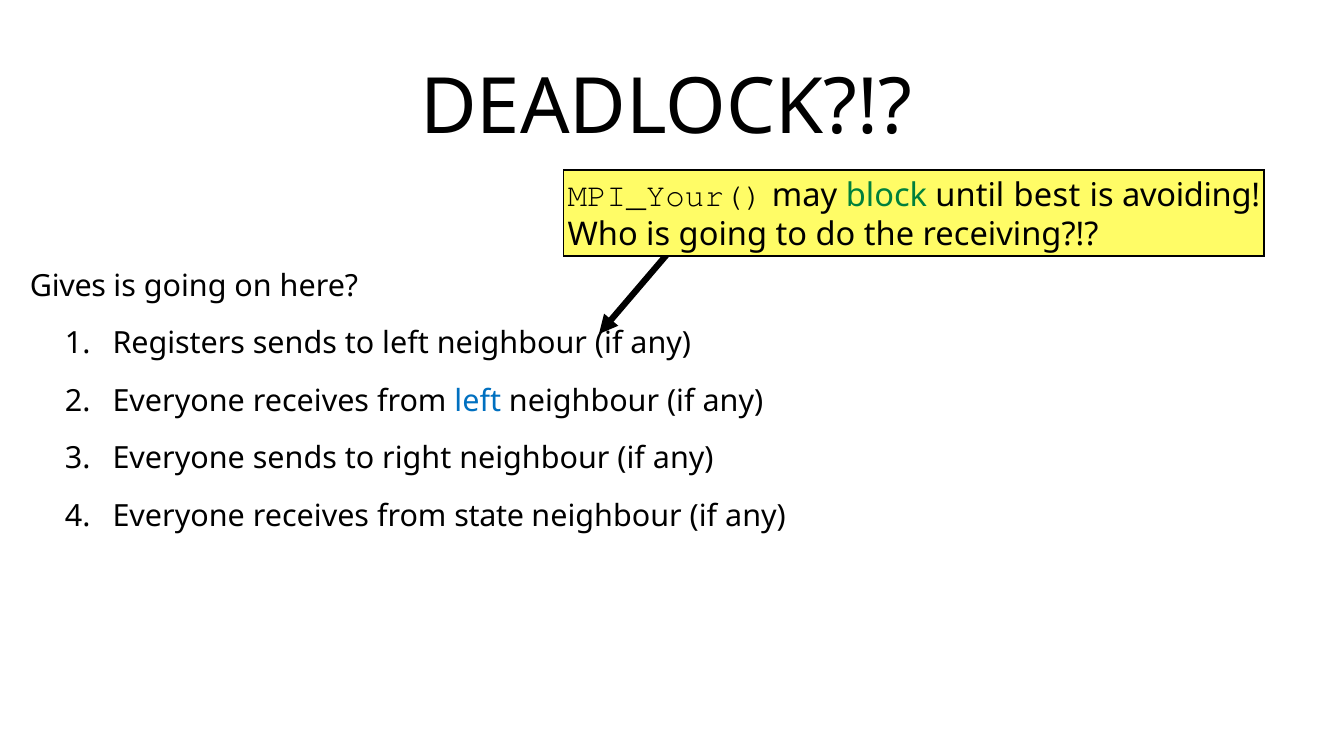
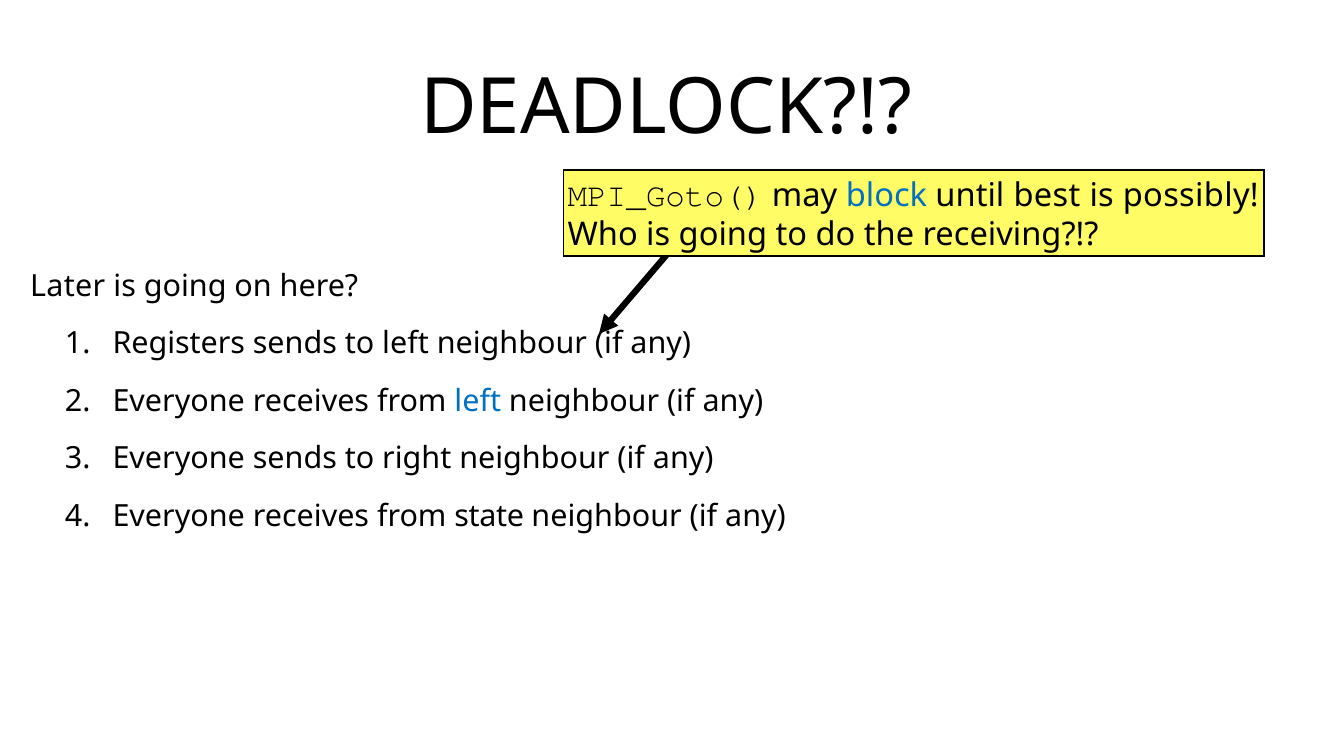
MPI_Your(: MPI_Your( -> MPI_Goto( (665, 196)
block colour: green -> blue (886, 196)
avoiding: avoiding -> possibly (1191, 196)
Gives: Gives -> Later (68, 287)
